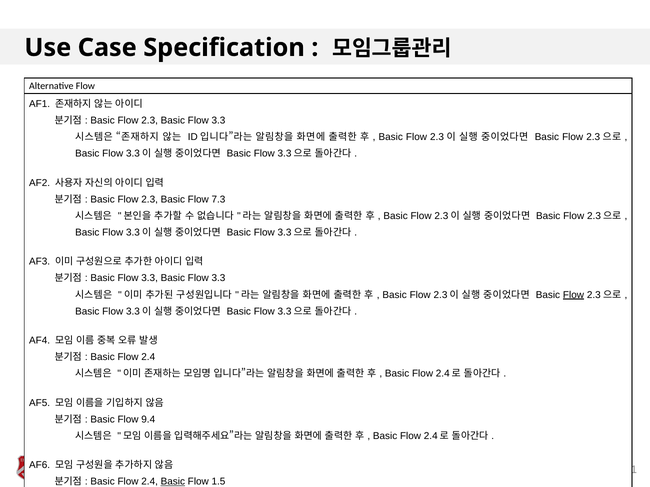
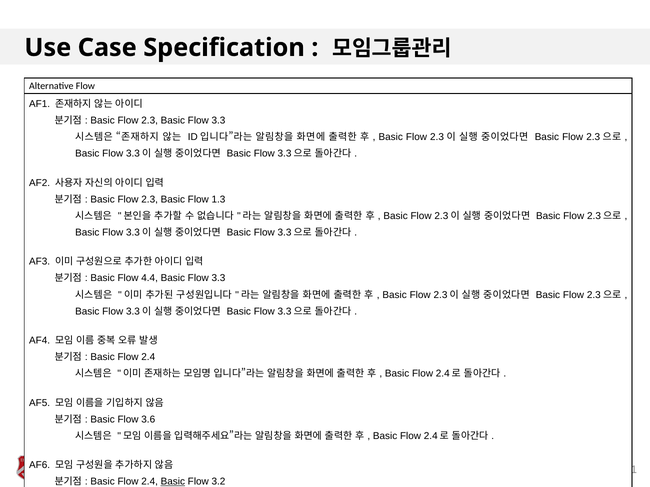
7.3: 7.3 -> 1.3 (218, 200)
3.3: 3.3 -> 4.4 (150, 279)
Flow underline: present -> none (573, 295)
9.4: 9.4 -> 3.6 (148, 420)
1.5: 1.5 -> 3.2 (218, 482)
